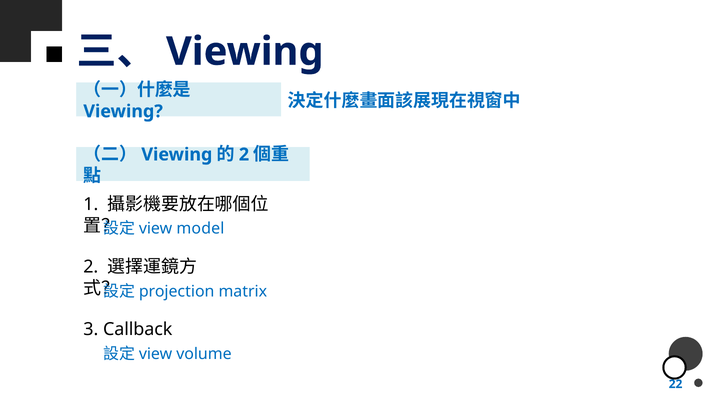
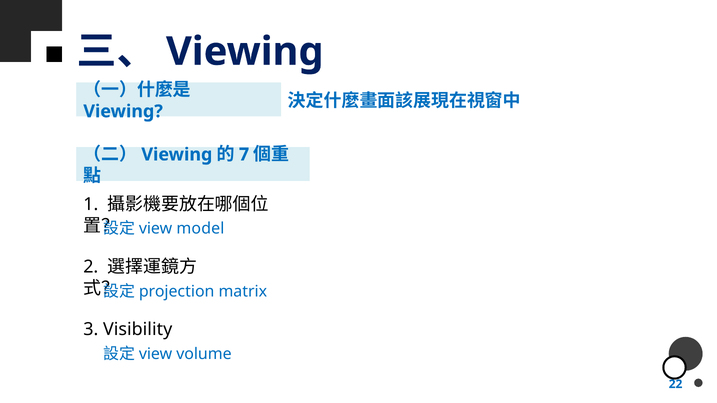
2: 2 -> 7 (244, 155)
Callback: Callback -> Visibility (138, 330)
